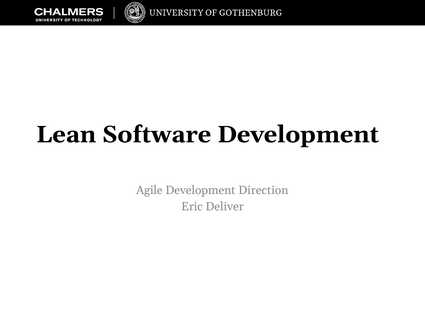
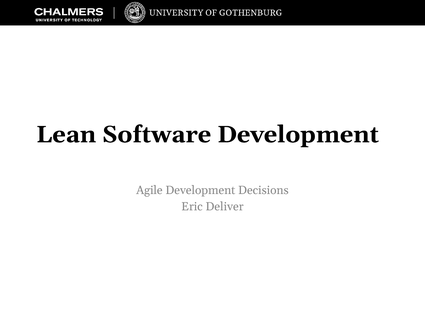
Direction: Direction -> Decisions (263, 191)
